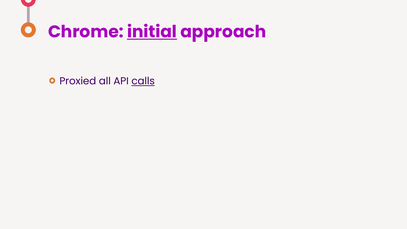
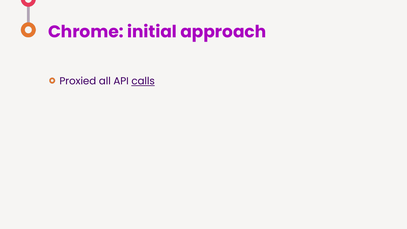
initial underline: present -> none (152, 32)
